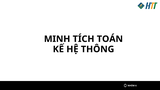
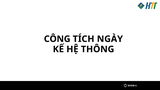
MINH: MINH -> CÔNG (57, 39)
TOÁN: TOÁN -> NGÀY (110, 39)
